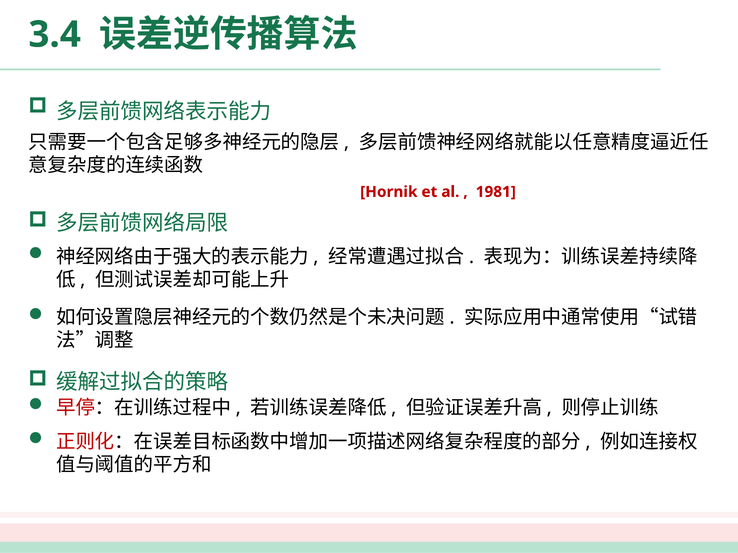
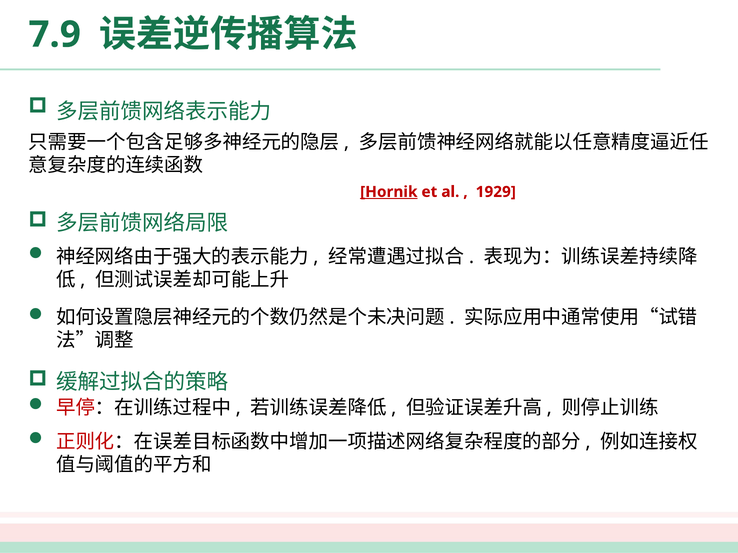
3.4: 3.4 -> 7.9 (55, 35)
Hornik underline: none -> present (389, 192)
1981: 1981 -> 1929 (496, 192)
